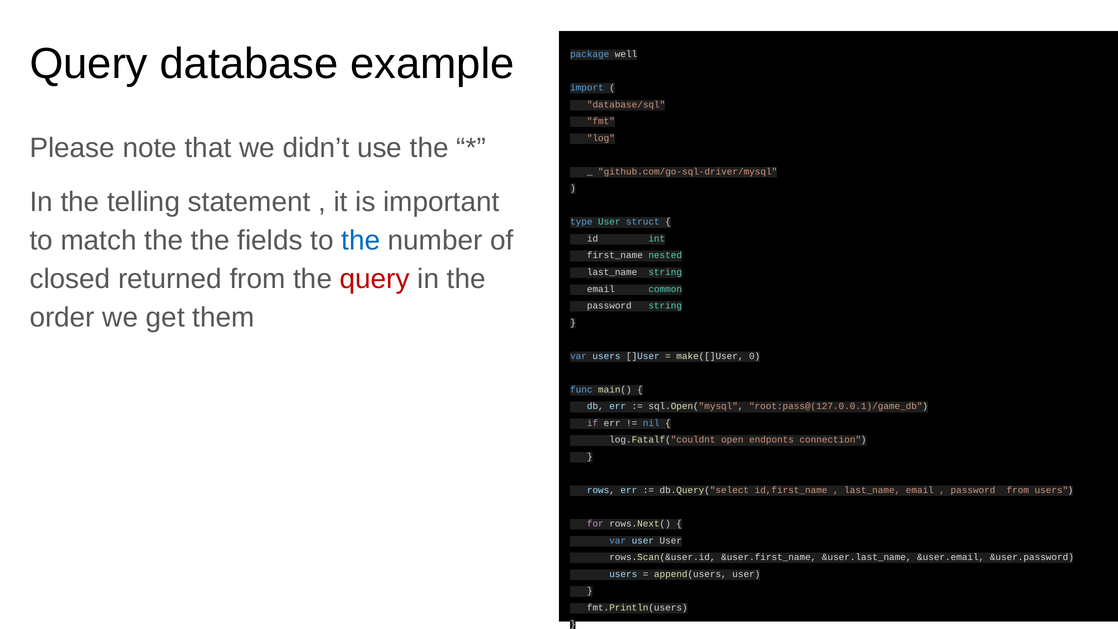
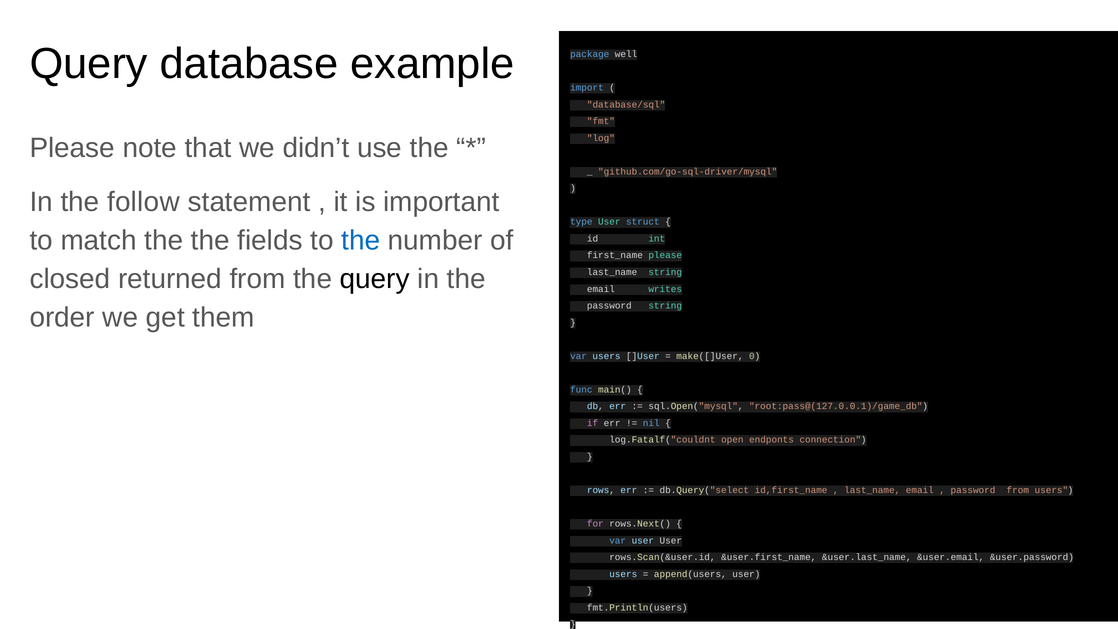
telling: telling -> follow (143, 202)
first_name nested: nested -> please (665, 255)
query colour: red -> black (375, 279)
common: common -> writes (665, 289)
